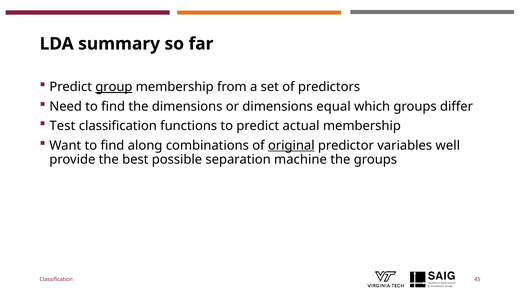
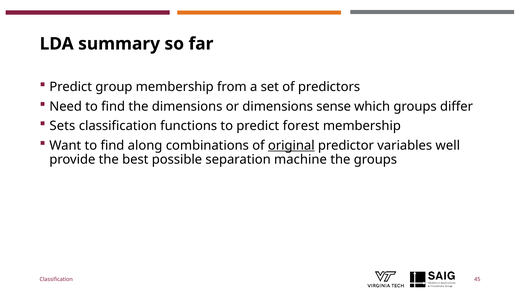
group underline: present -> none (114, 87)
equal: equal -> sense (334, 106)
Test: Test -> Sets (62, 126)
actual: actual -> forest (301, 126)
